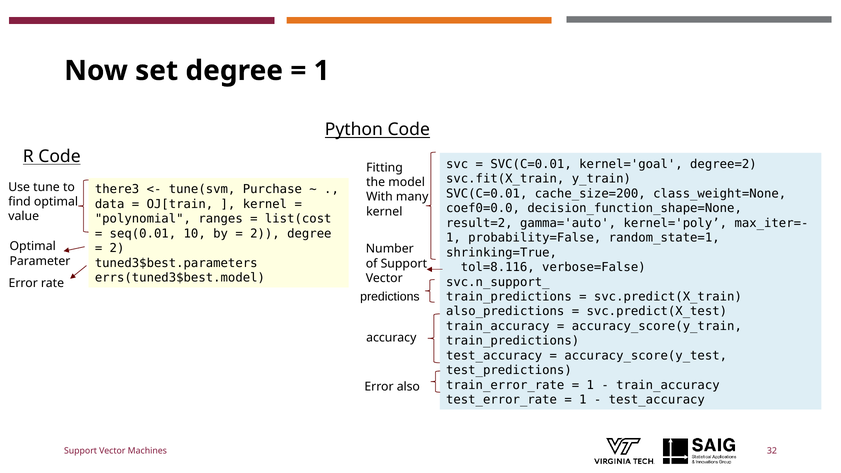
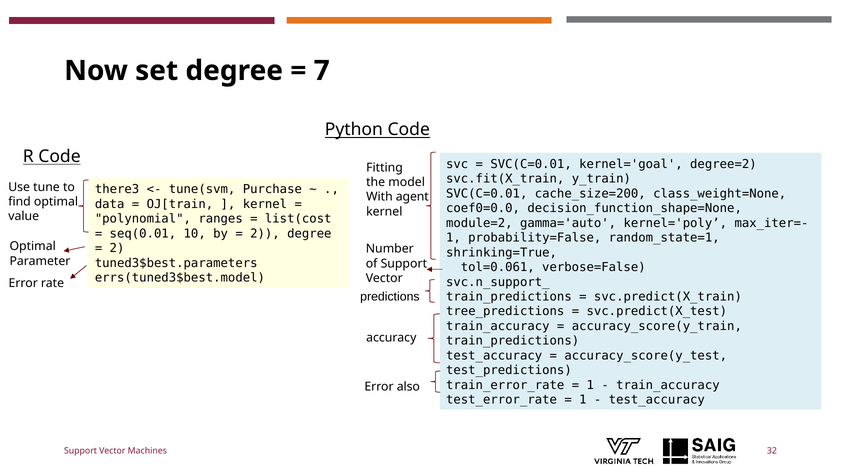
1: 1 -> 7 (322, 71)
many: many -> agent (412, 197)
result=2: result=2 -> module=2 (479, 223)
tol=8.116: tol=8.116 -> tol=0.061 (498, 267)
also_predictions: also_predictions -> tree_predictions (505, 311)
